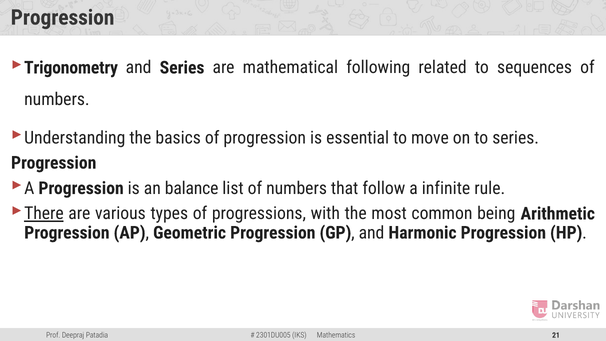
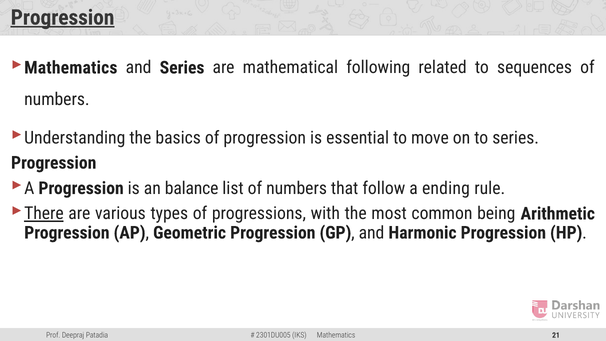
Progression underline: none -> present (63, 18)
Trigonometry: Trigonometry -> Mathematics (71, 68)
infinite: infinite -> ending (446, 188)
